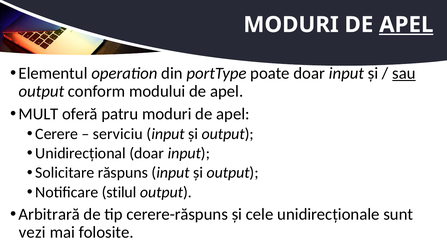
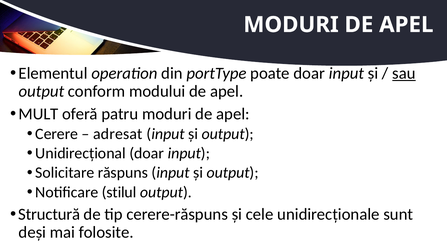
APEL underline: present -> none (406, 25)
serviciu: serviciu -> adresat (118, 134)
Arbitrară: Arbitrară -> Structură (49, 215)
vezi: vezi -> deși (32, 233)
